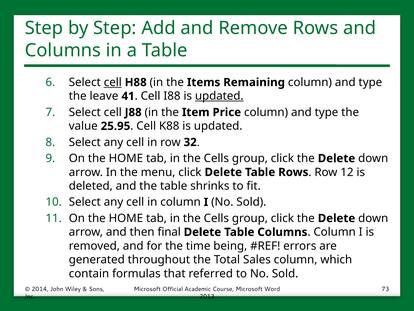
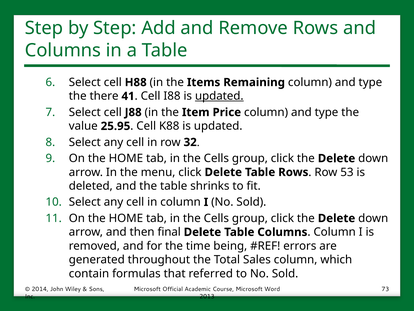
cell underline: present -> none (113, 82)
leave: leave -> there (104, 96)
12: 12 -> 53 (347, 172)
